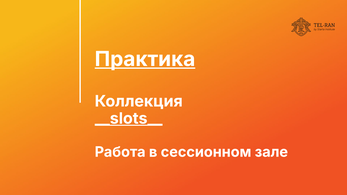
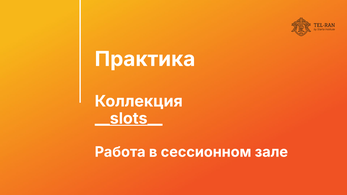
Практика underline: present -> none (145, 59)
